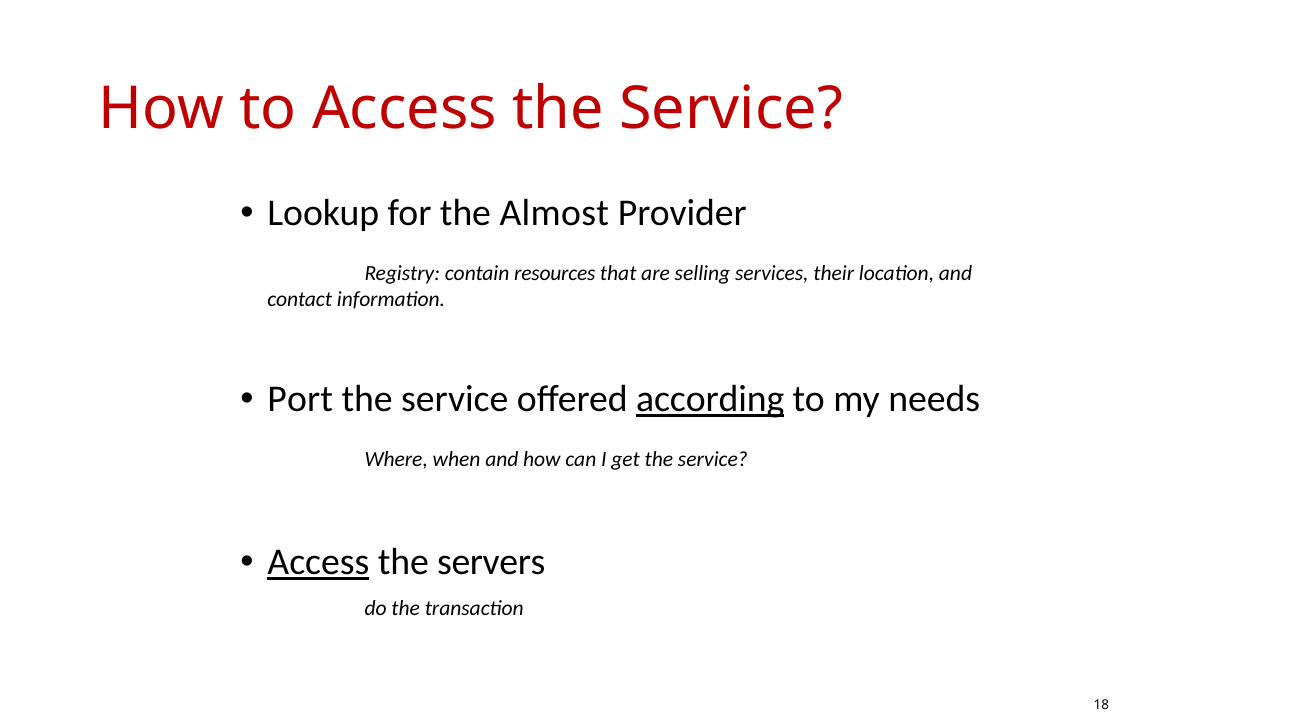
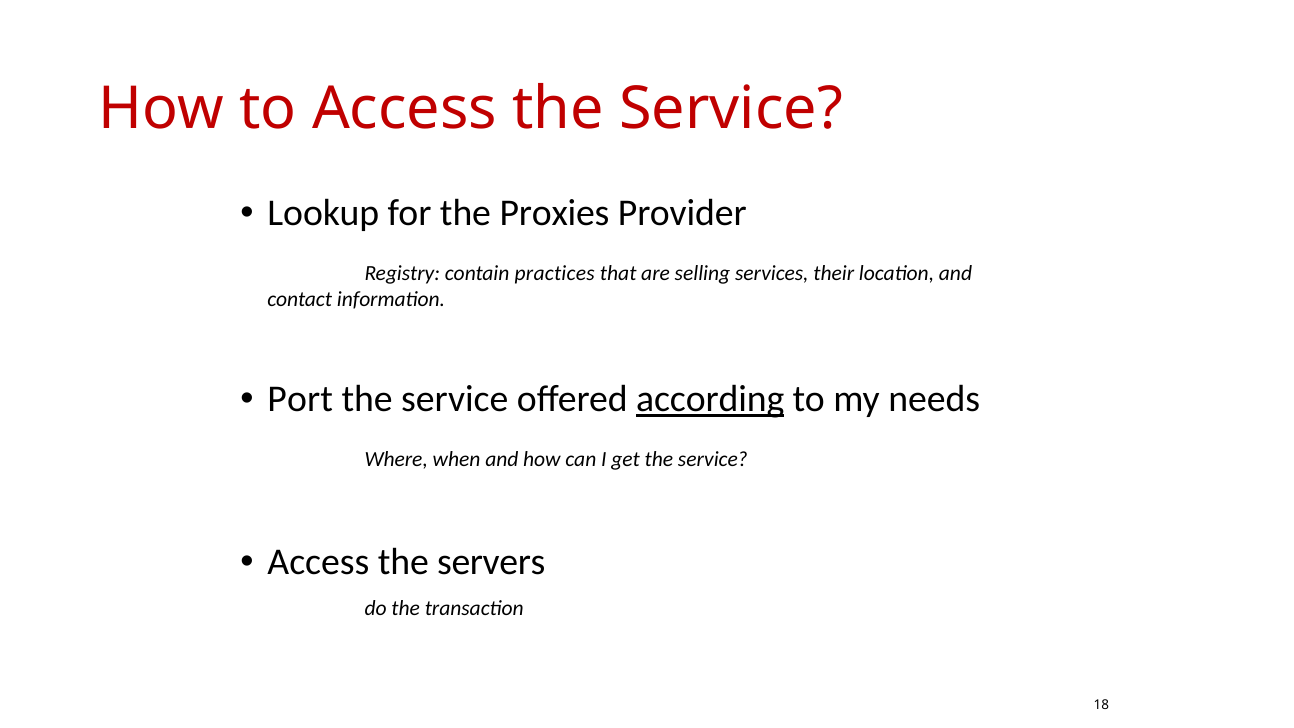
Almost: Almost -> Proxies (555, 213)
resources: resources -> practices (555, 273)
Access underline: present -> none (318, 562)
